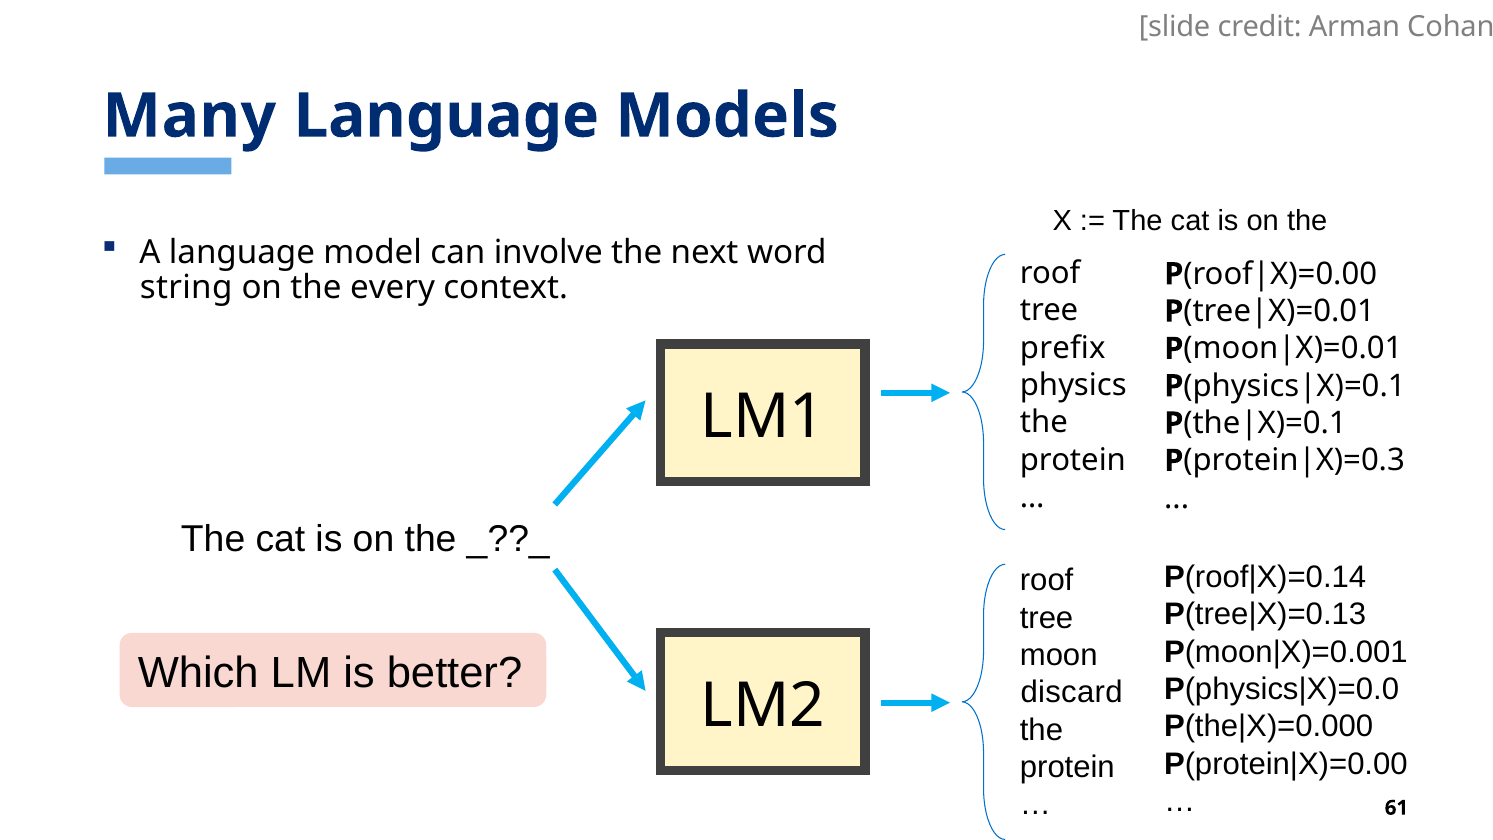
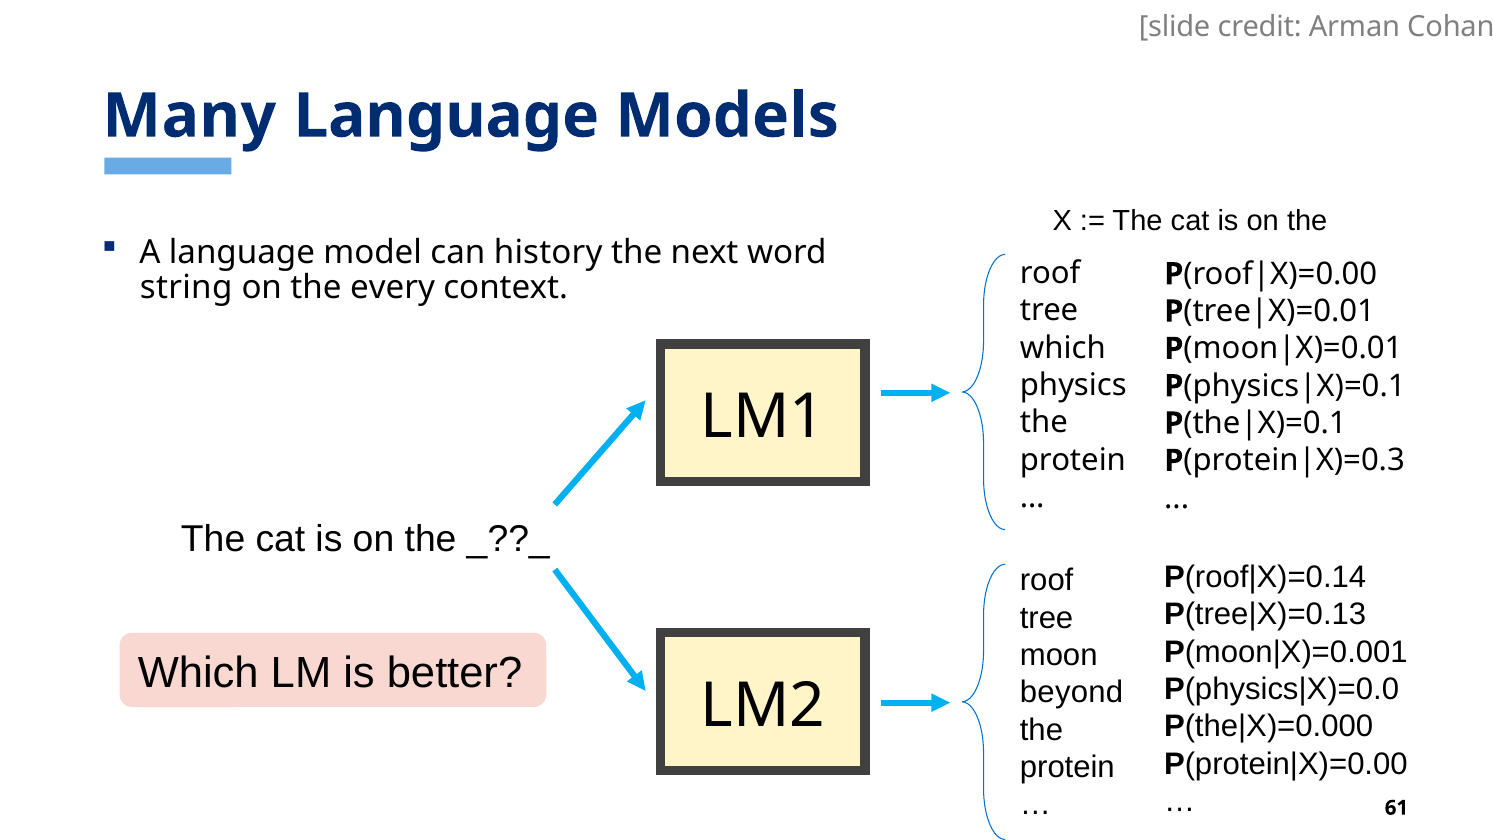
involve: involve -> history (548, 252)
prefix: prefix -> which (1063, 348)
discard: discard -> beyond (1072, 692)
